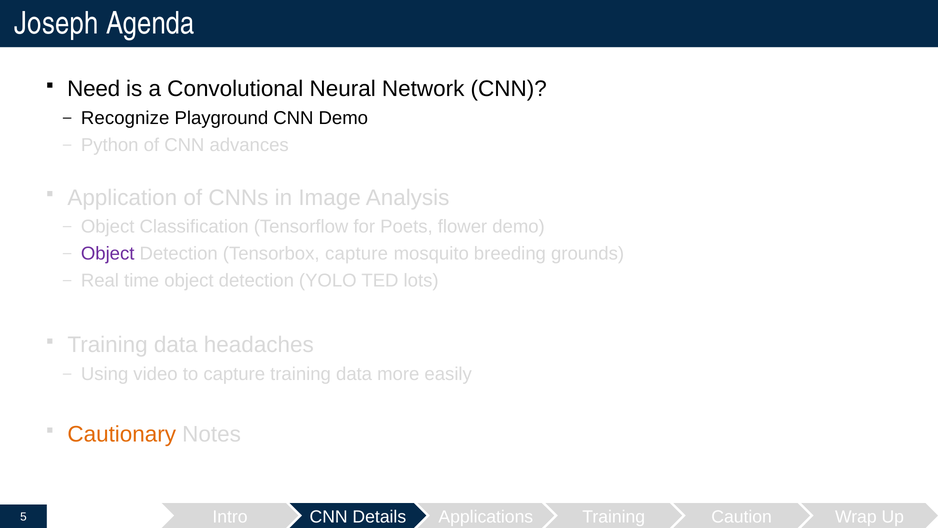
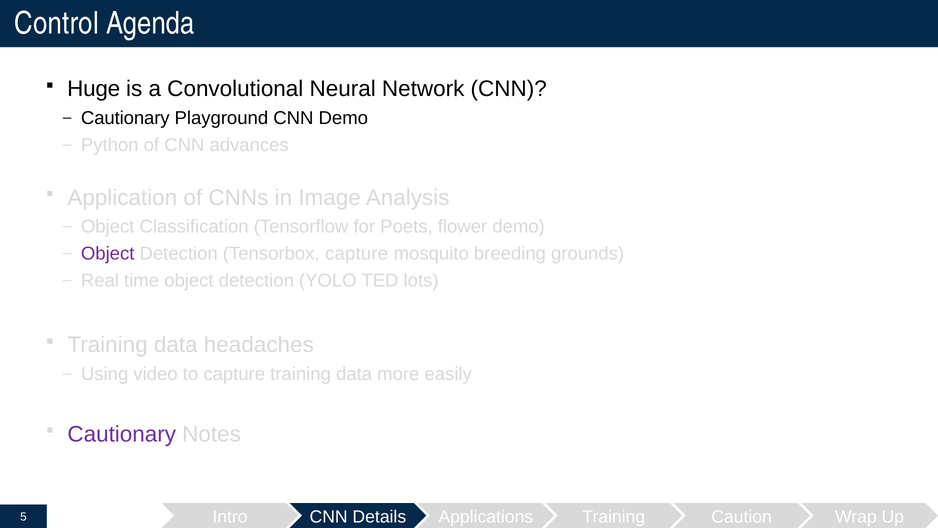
Joseph: Joseph -> Control (56, 23)
Need: Need -> Huge (94, 89)
Recognize: Recognize -> Cautionary (125, 118)
Cautionary colour: orange -> purple (122, 434)
